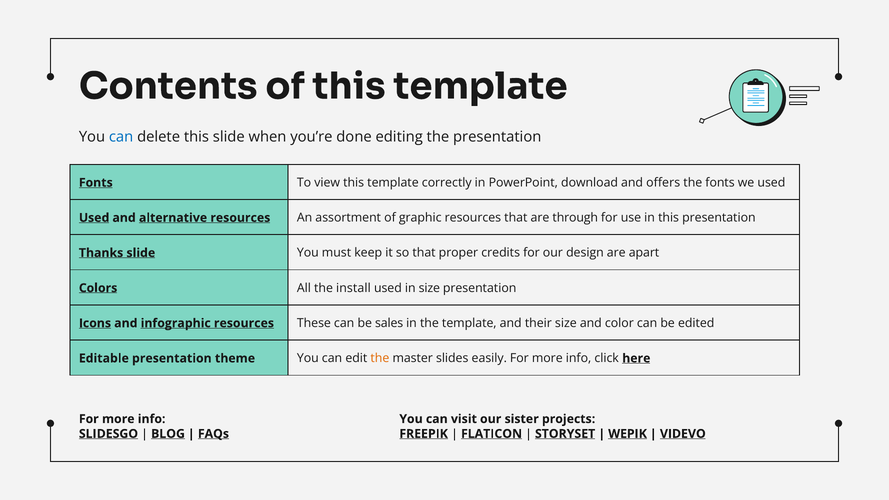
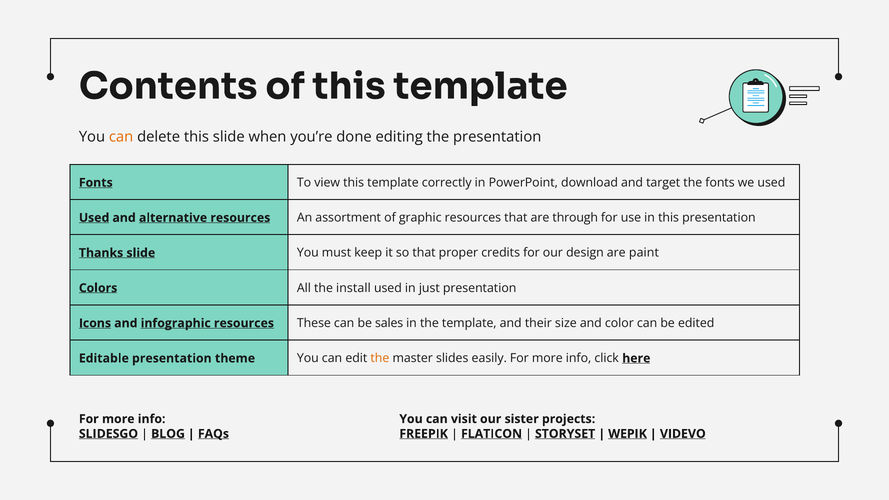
can colour: blue -> orange (121, 137)
offers: offers -> target (663, 183)
apart: apart -> paint (644, 253)
in size: size -> just (429, 288)
